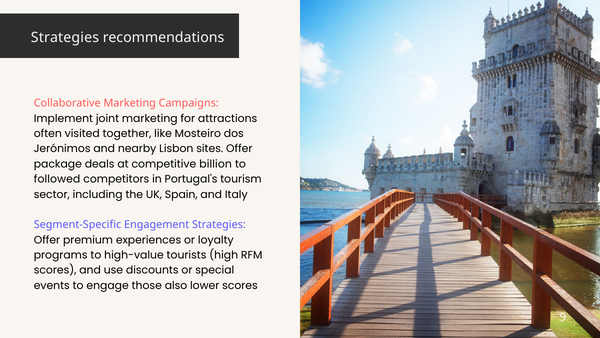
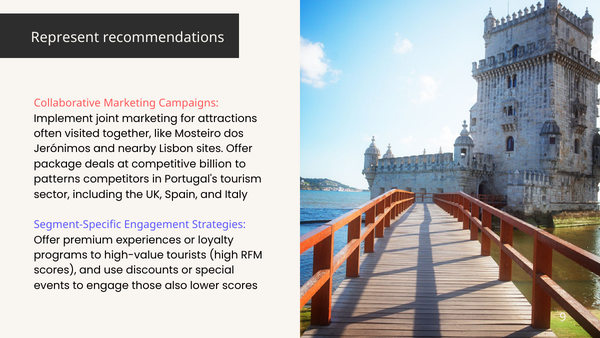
Strategies: Strategies -> Represent (65, 37)
followed: followed -> patterns (57, 179)
